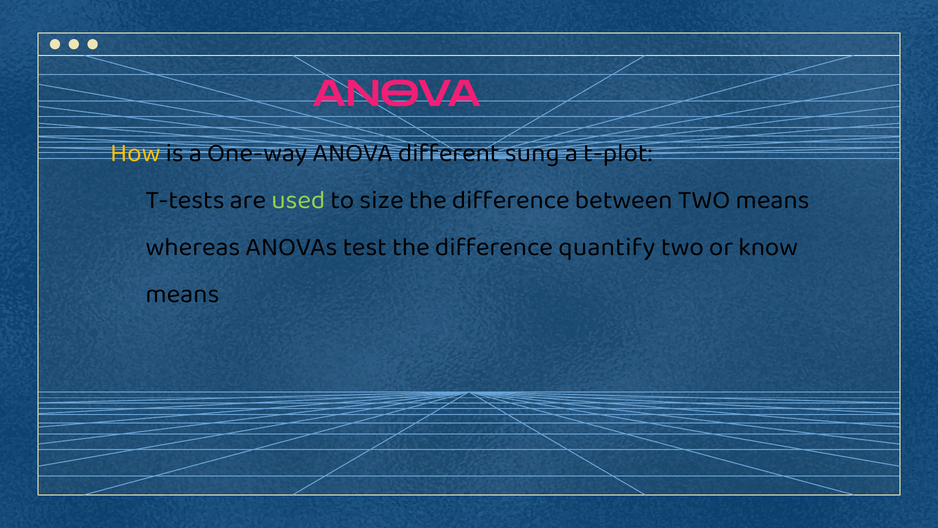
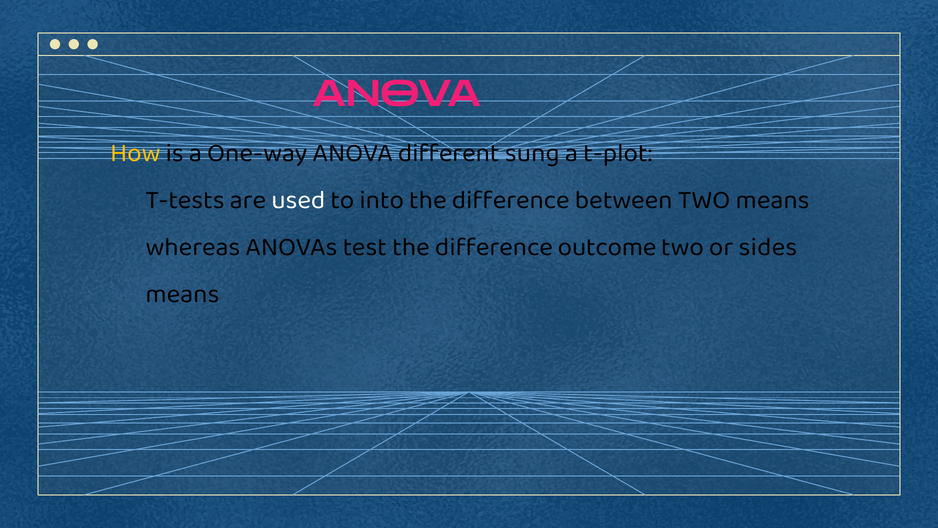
used colour: light green -> white (298, 200)
size: size -> into (382, 200)
quantify: quantify -> outcome (607, 247)
know: know -> sides (768, 247)
